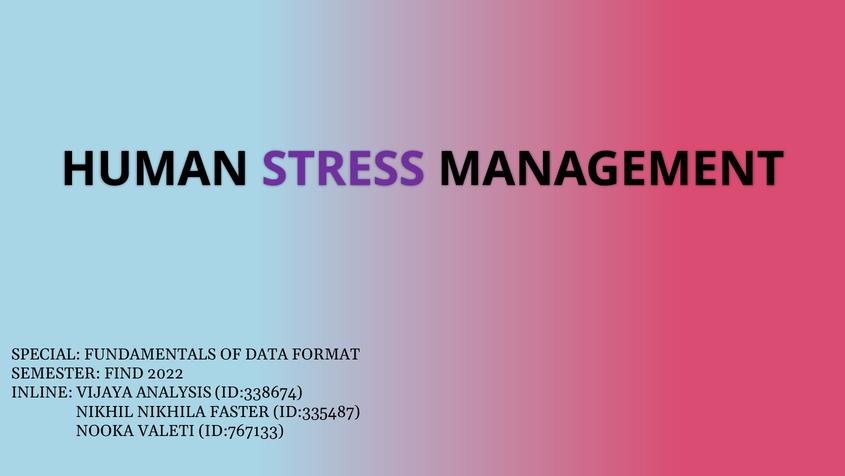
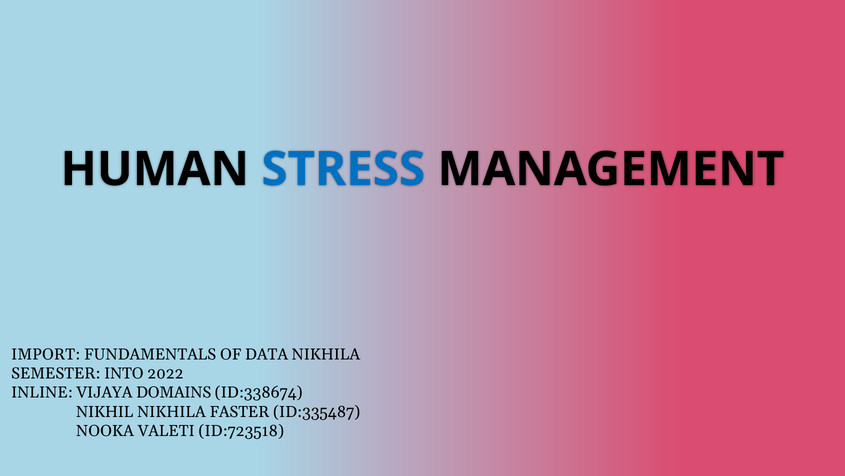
STRESS colour: purple -> blue (343, 169)
SPECIAL: SPECIAL -> IMPORT (46, 354)
DATA FORMAT: FORMAT -> NIKHILA (326, 354)
FIND: FIND -> INTO (124, 373)
ANALYSIS: ANALYSIS -> DOMAINS (174, 392)
ID:767133: ID:767133 -> ID:723518 (241, 430)
